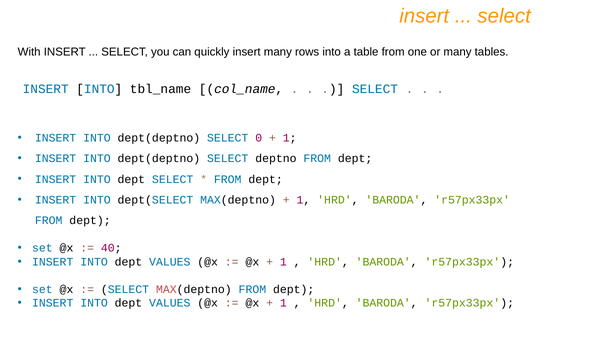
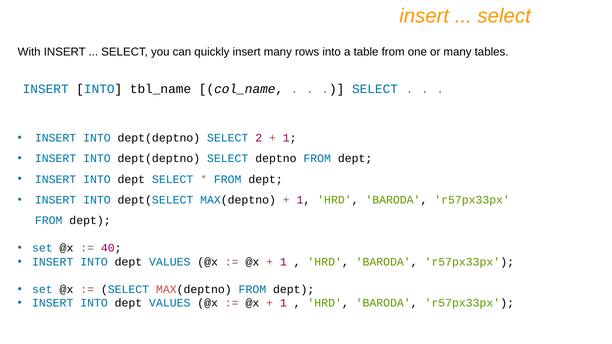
0: 0 -> 2 (259, 138)
